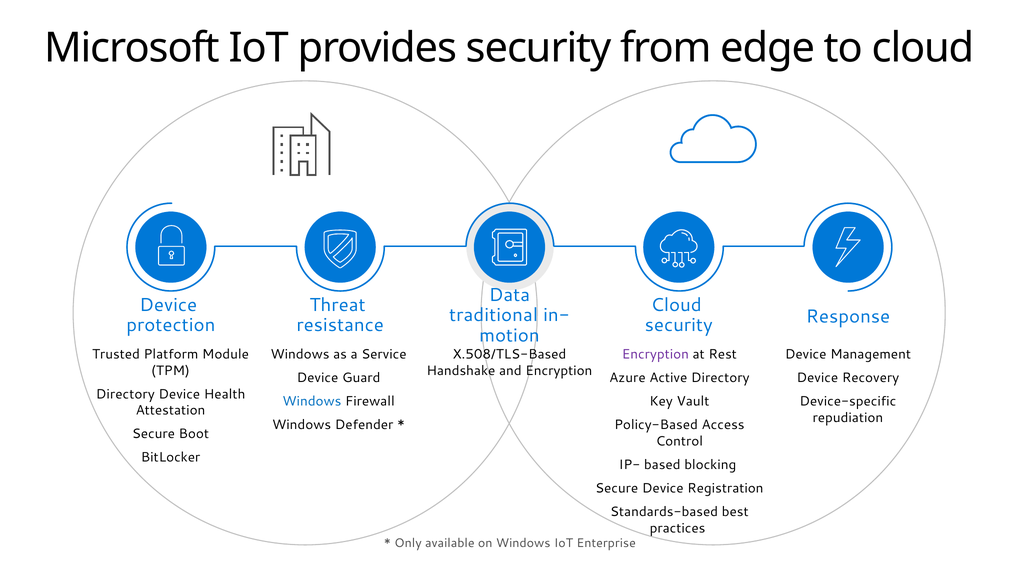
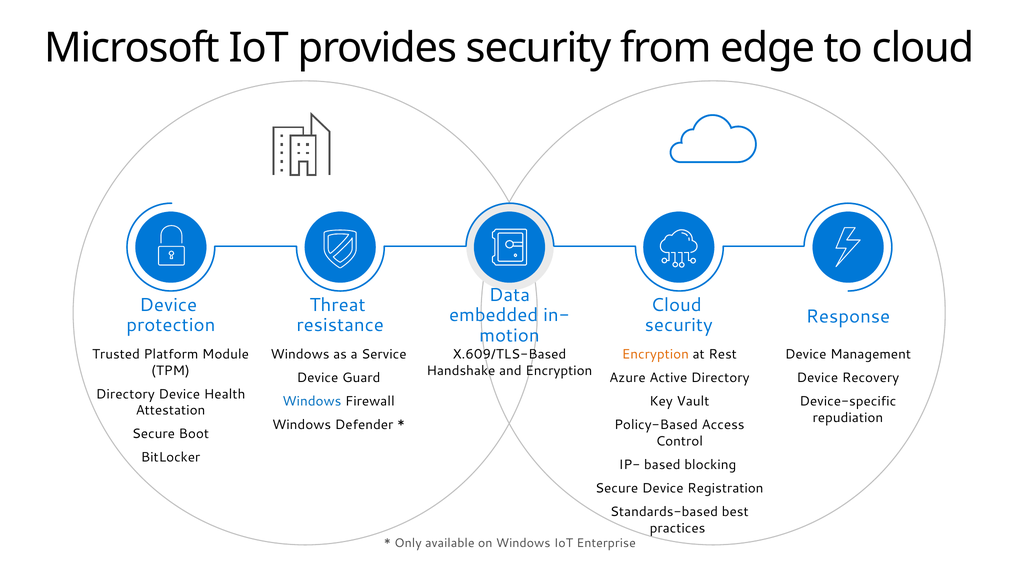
traditional: traditional -> embedded (494, 315)
X.508/TLS-Based: X.508/TLS-Based -> X.609/TLS-Based (509, 354)
Encryption colour: purple -> orange (655, 354)
